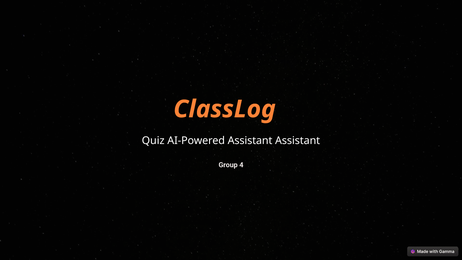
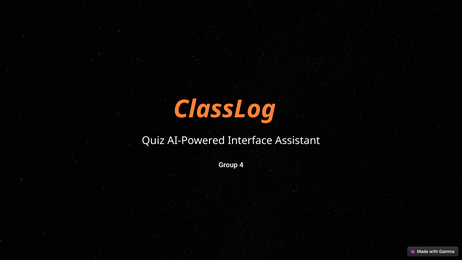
AI-Powered Assistant: Assistant -> Interface (250, 141)
